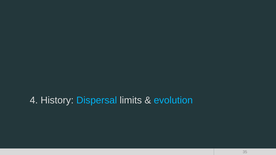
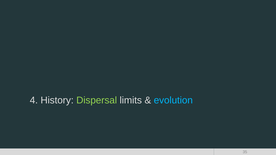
Dispersal colour: light blue -> light green (97, 101)
